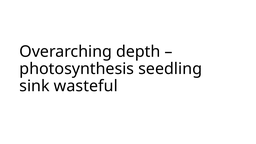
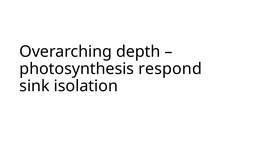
seedling: seedling -> respond (170, 69)
wasteful: wasteful -> isolation (86, 86)
